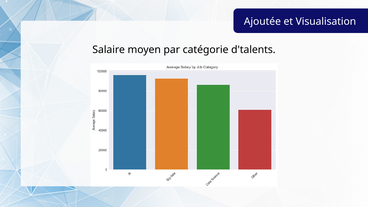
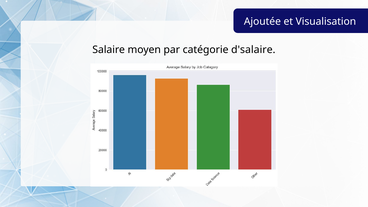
d'talents: d'talents -> d'salaire (253, 50)
